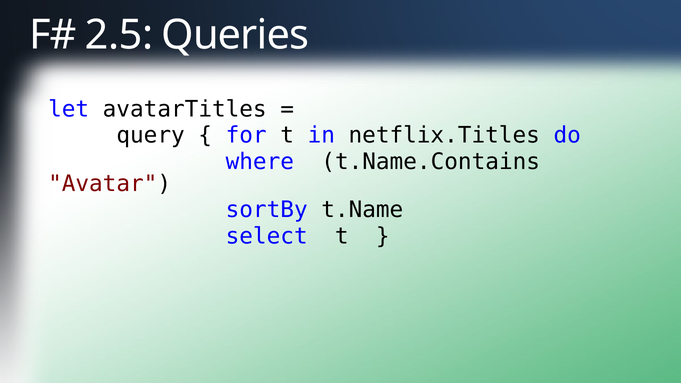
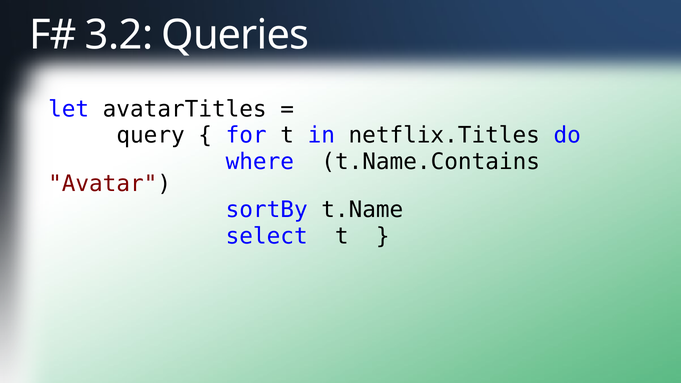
2.5: 2.5 -> 3.2 (119, 35)
